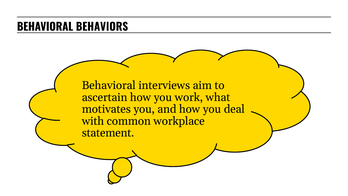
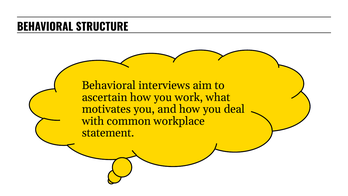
BEHAVIORS: BEHAVIORS -> STRUCTURE (102, 27)
